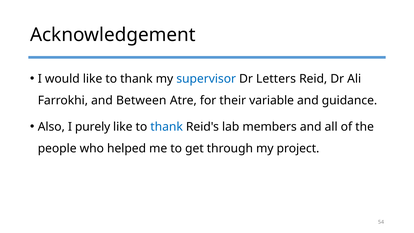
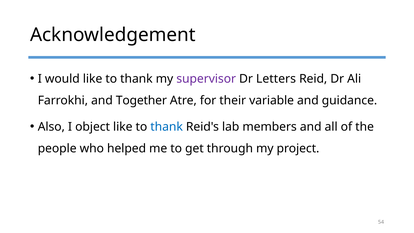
supervisor colour: blue -> purple (206, 79)
Between: Between -> Together (141, 101)
purely: purely -> object (93, 127)
